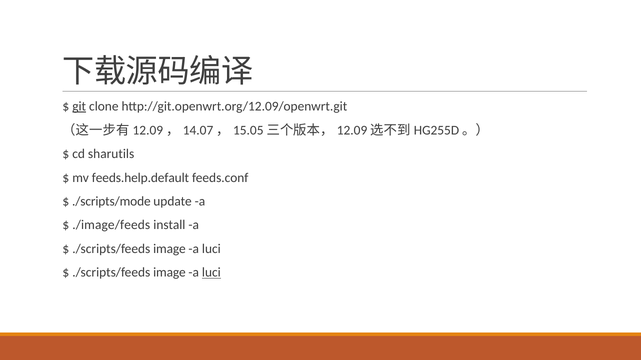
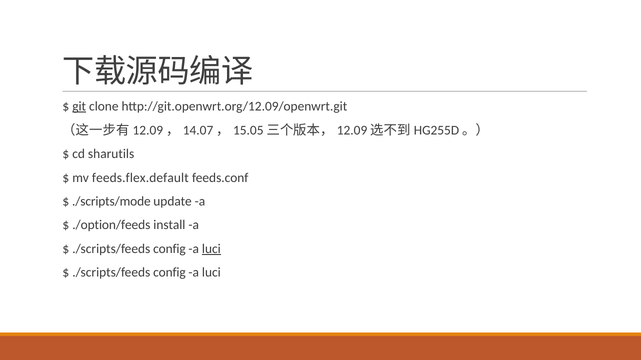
feeds.help.default: feeds.help.default -> feeds.flex.default (140, 178)
./image/feeds: ./image/feeds -> ./option/feeds (111, 225)
image: image -> config (169, 249)
luci underline: none -> present (211, 249)
image: image -> config (169, 273)
luci underline: present -> none (211, 273)
